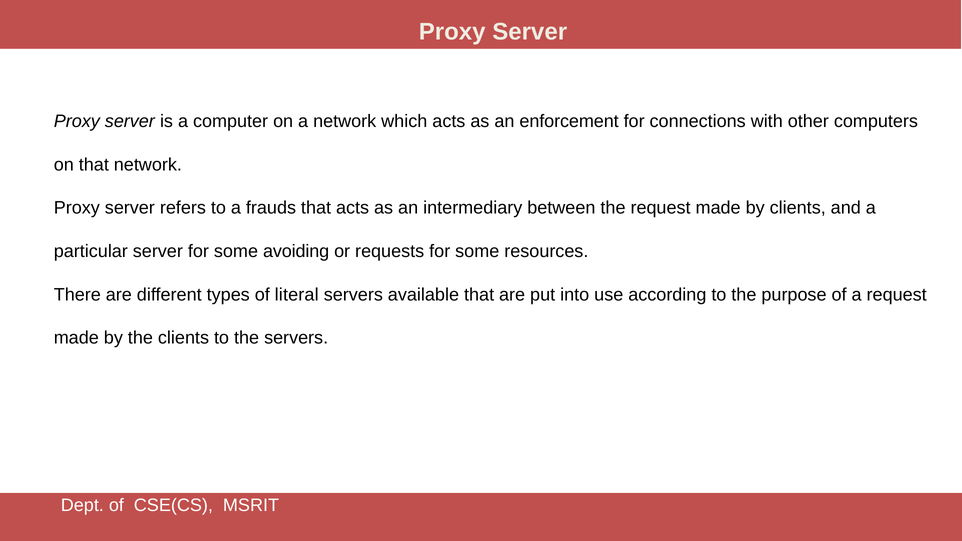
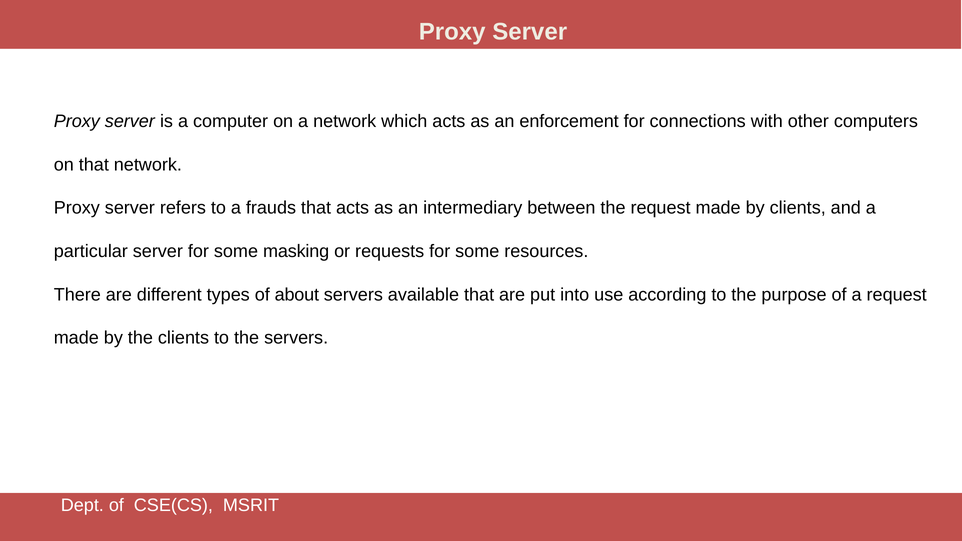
avoiding: avoiding -> masking (296, 251)
literal: literal -> about (297, 295)
